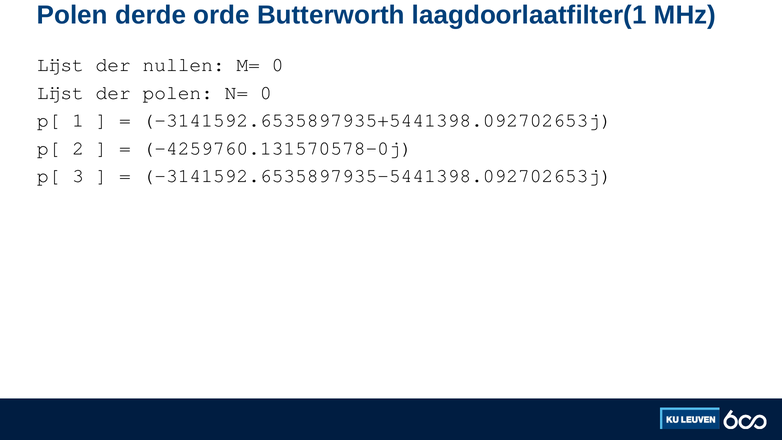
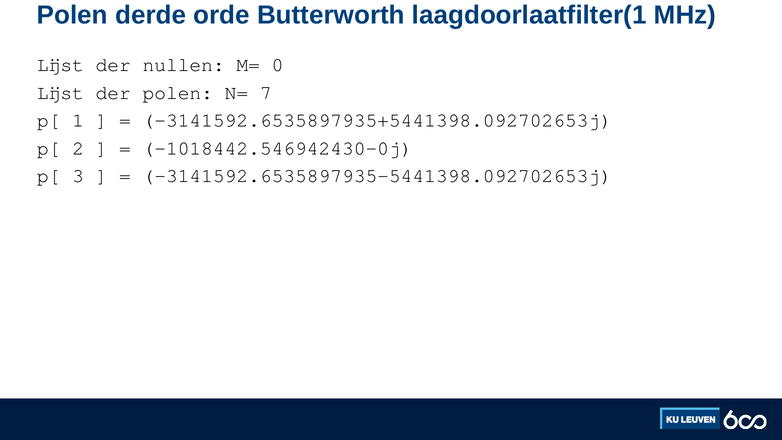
N= 0: 0 -> 7 (266, 93)
-4259760.131570578-0j: -4259760.131570578-0j -> -1018442.546942430-0j (277, 148)
